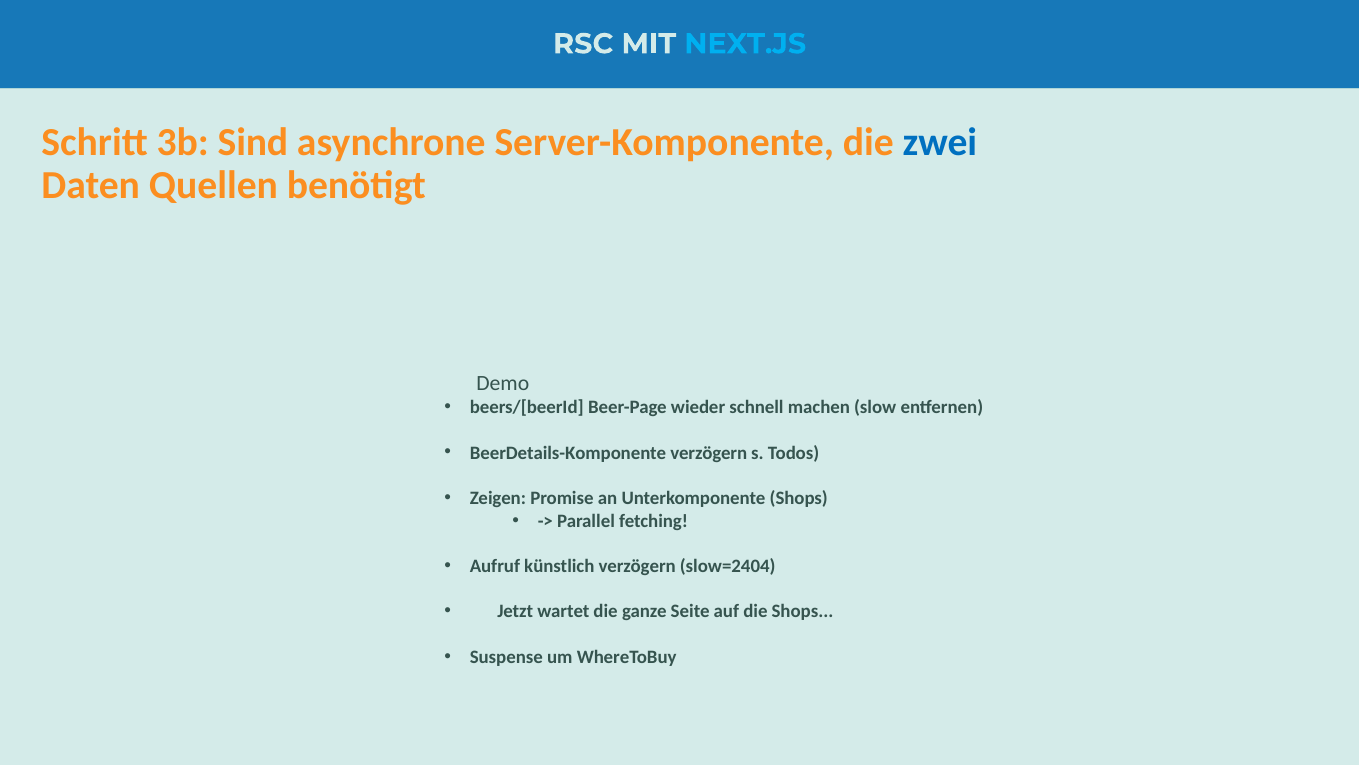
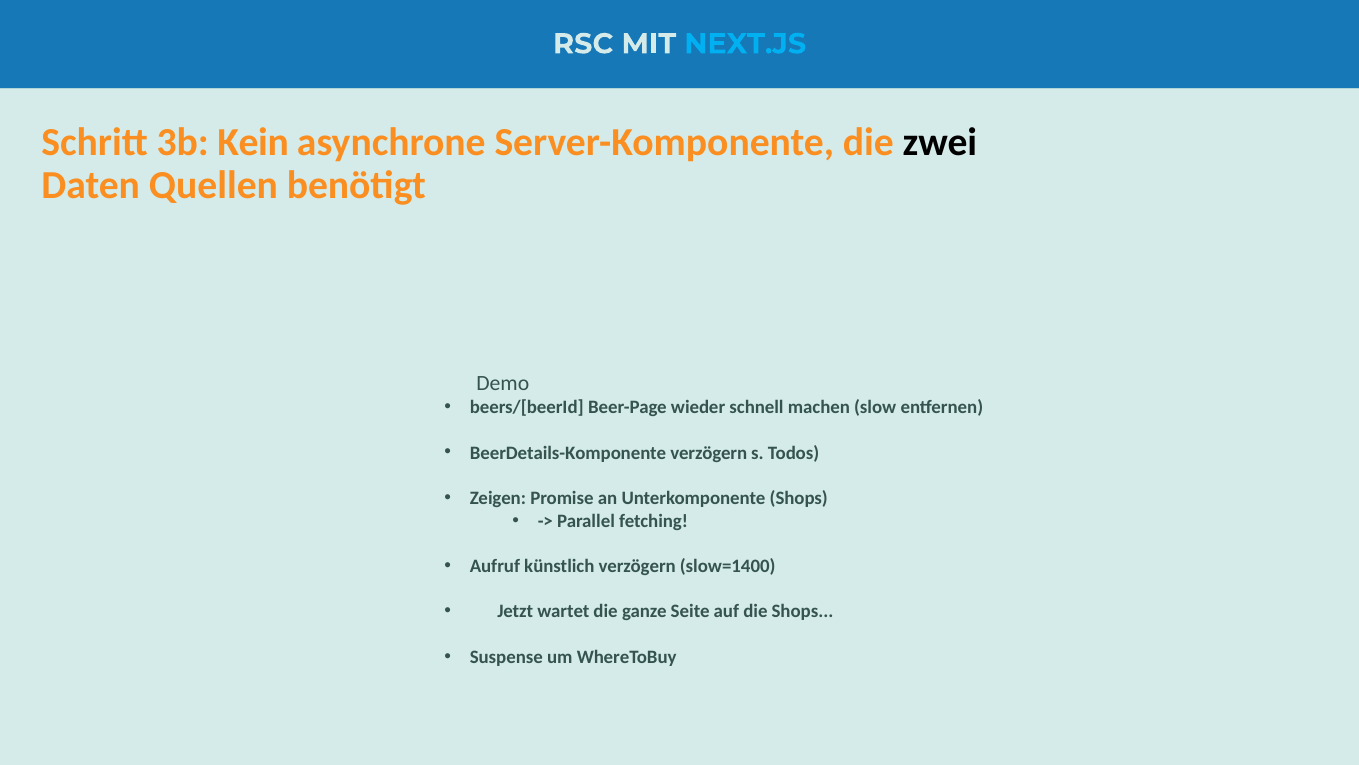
Sind: Sind -> Kein (253, 142)
zwei colour: blue -> black (940, 142)
slow=2404: slow=2404 -> slow=1400 (728, 566)
